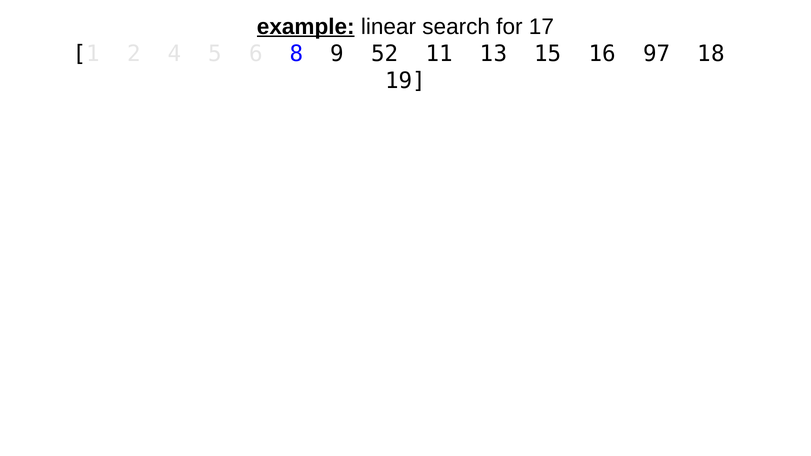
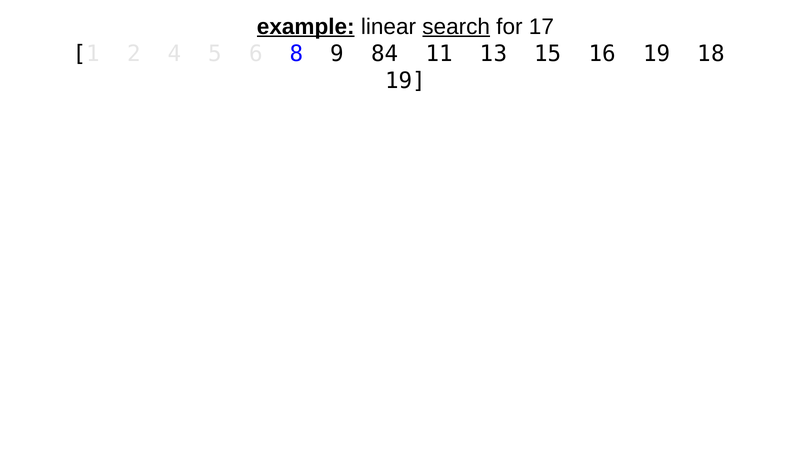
search underline: none -> present (456, 27)
52: 52 -> 84 (385, 54)
16 97: 97 -> 19 (657, 54)
